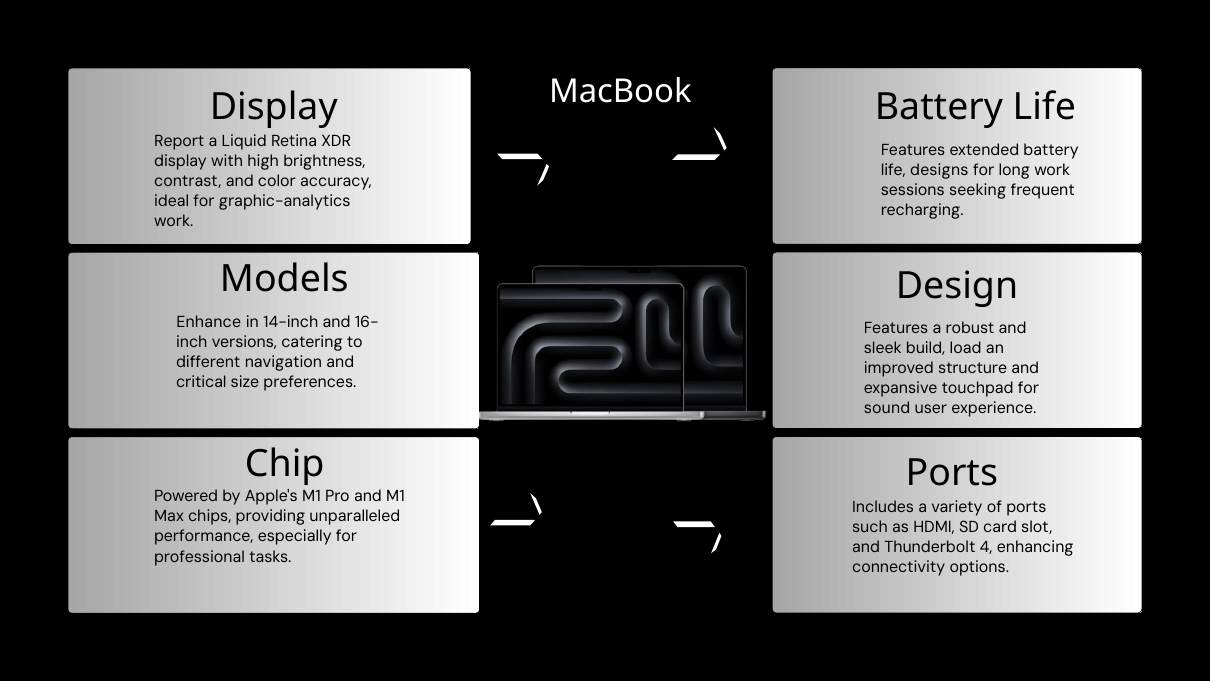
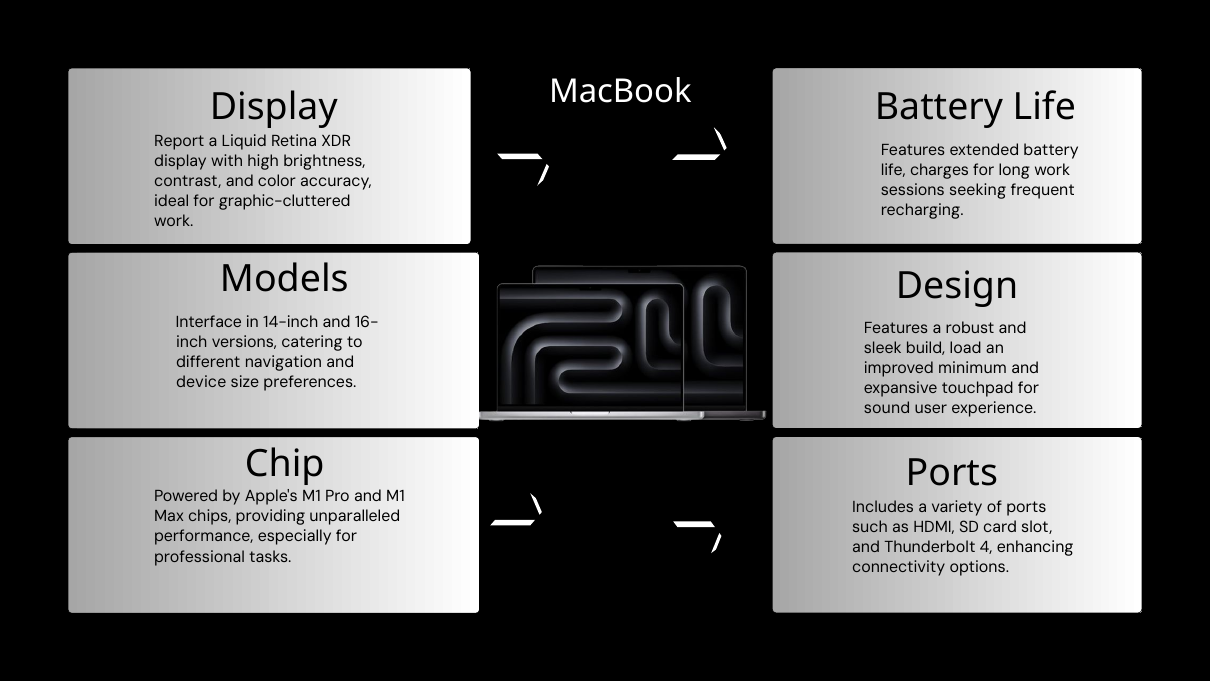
designs: designs -> charges (940, 170)
graphic-analytics: graphic-analytics -> graphic-cluttered (285, 201)
Enhance: Enhance -> Interface (209, 322)
structure: structure -> minimum (972, 368)
critical: critical -> device (201, 382)
